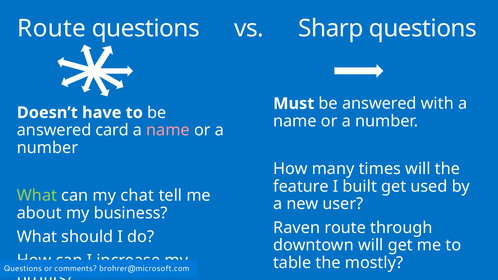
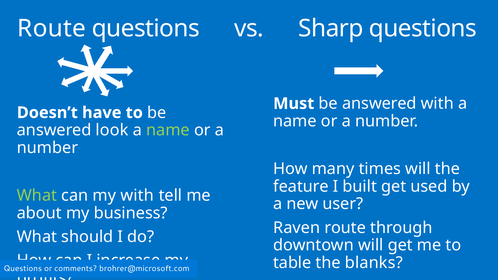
card: card -> look (112, 130)
name colour: pink -> light green (168, 130)
my chat: chat -> with (137, 195)
mostly: mostly -> blanks (374, 263)
